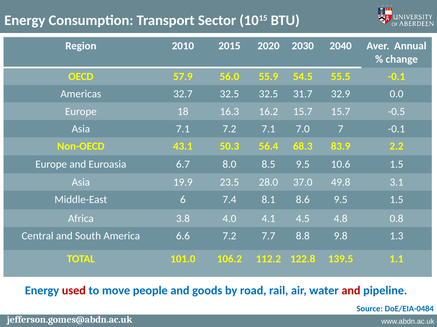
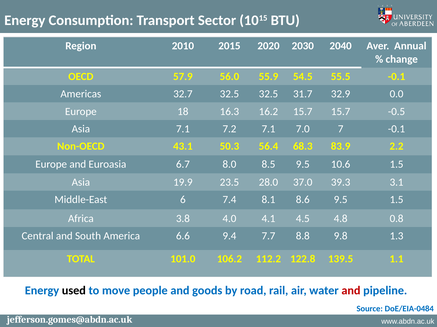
49.8: 49.8 -> 39.3 (341, 183)
6.6 7.2: 7.2 -> 9.4 (229, 236)
used colour: red -> black (74, 291)
